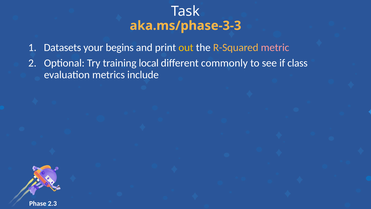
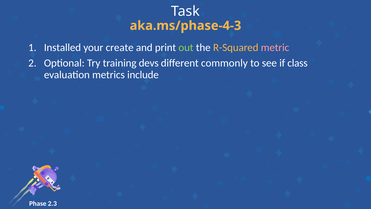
aka.ms/phase-3-3: aka.ms/phase-3-3 -> aka.ms/phase-4-3 (185, 26)
Datasets: Datasets -> Installed (62, 47)
begins: begins -> create (120, 47)
out colour: yellow -> light green (186, 47)
local: local -> devs (149, 63)
